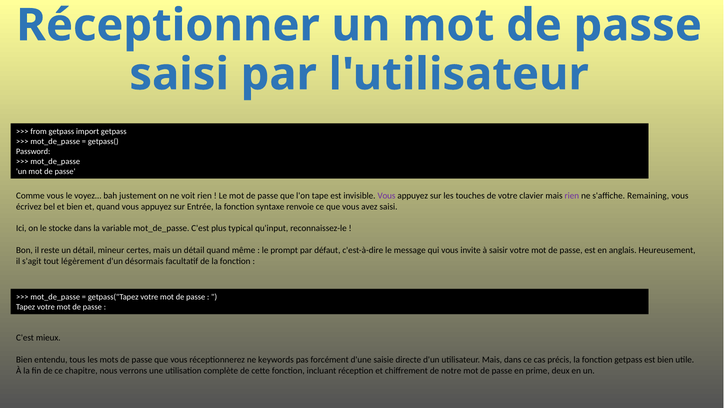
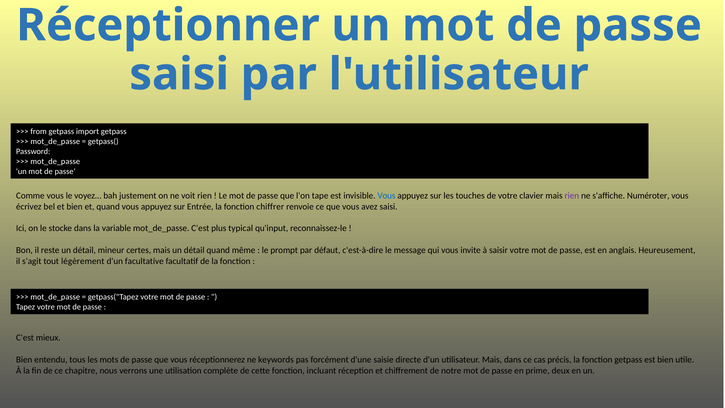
Vous colour: purple -> blue (386, 196)
Remaining: Remaining -> Numéroter (648, 196)
syntaxe: syntaxe -> chiffrer (270, 207)
désormais: désormais -> facultative (144, 261)
